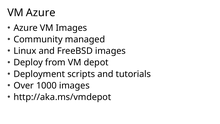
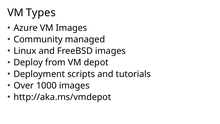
VM Azure: Azure -> Types (41, 13)
